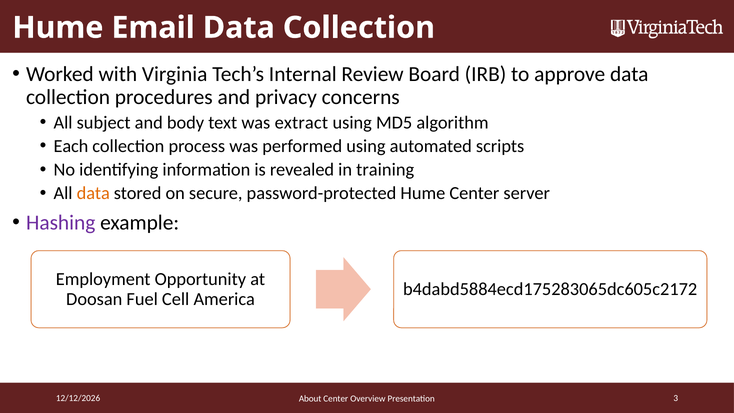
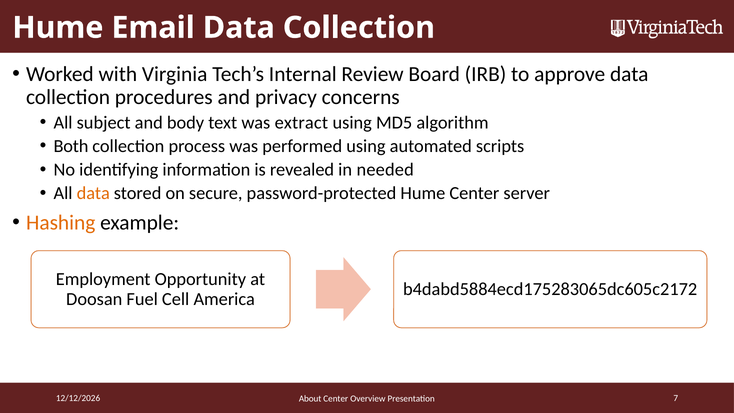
Each: Each -> Both (71, 146)
training: training -> needed (385, 170)
Hashing colour: purple -> orange (61, 222)
3: 3 -> 7 (676, 398)
